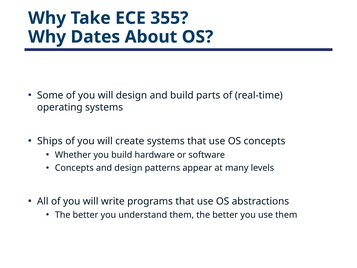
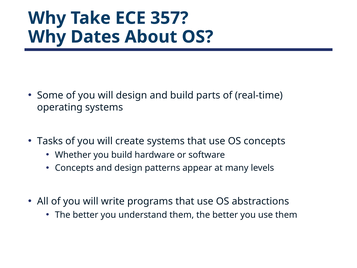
355: 355 -> 357 (169, 18)
Ships: Ships -> Tasks (50, 141)
